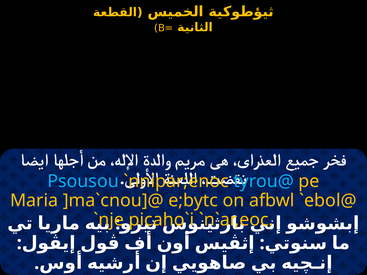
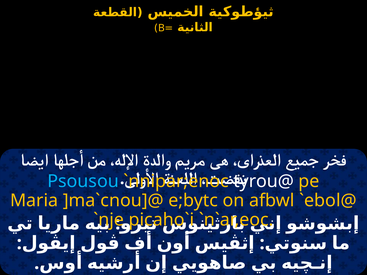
tyrou@ colour: light blue -> white (264, 181)
